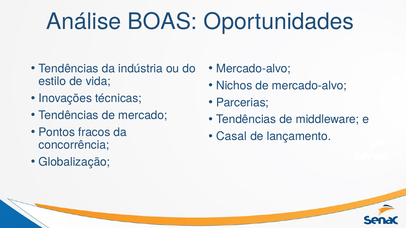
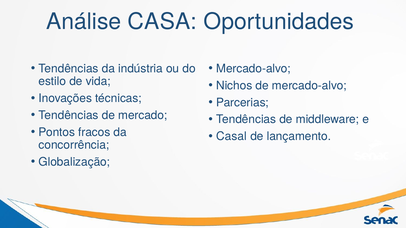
BOAS: BOAS -> CASA (162, 22)
